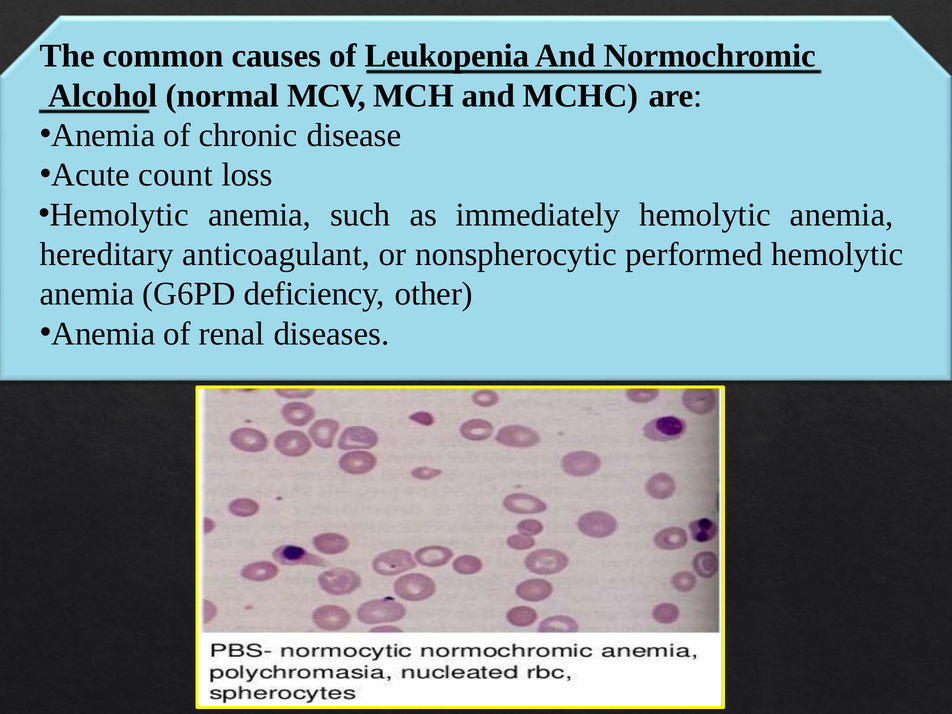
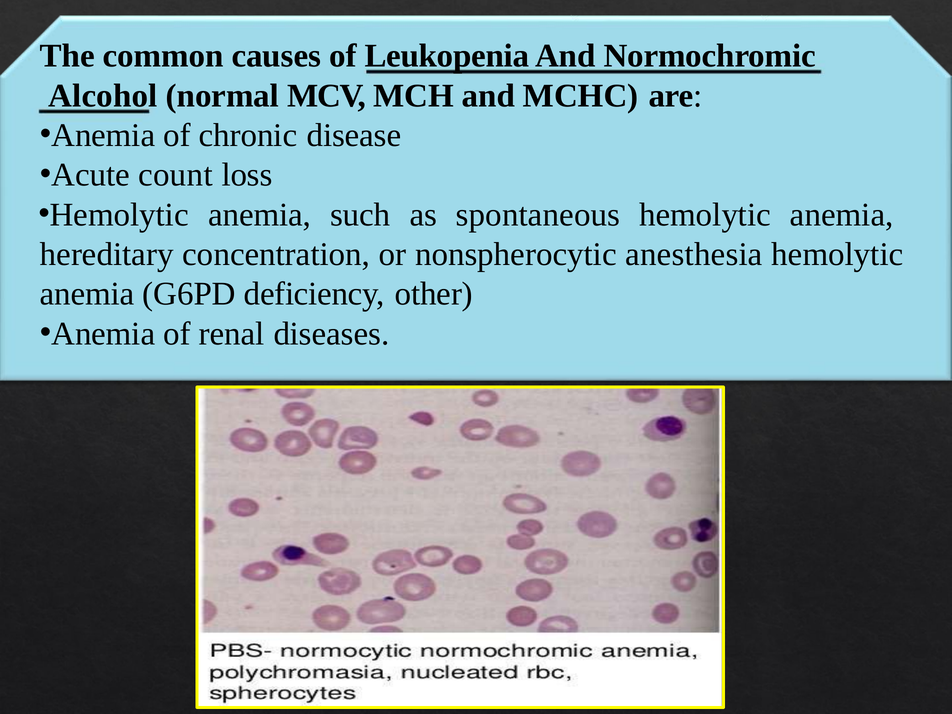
immediately: immediately -> spontaneous (538, 215)
anticoagulant: anticoagulant -> concentration (276, 254)
performed: performed -> anesthesia (694, 254)
